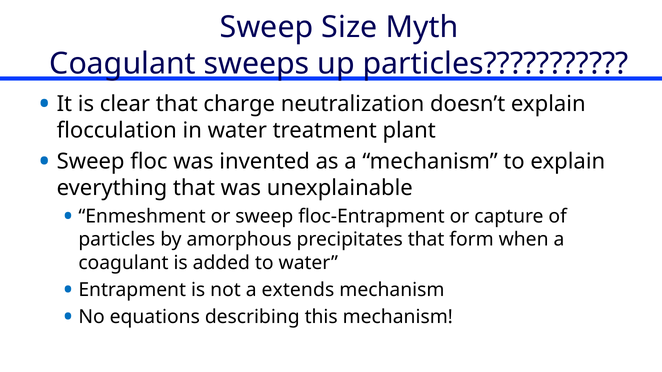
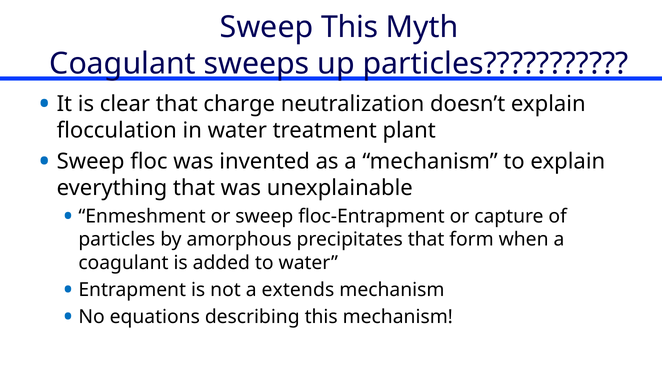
Sweep Size: Size -> This (350, 27)
